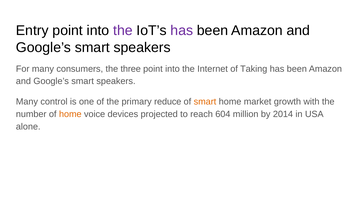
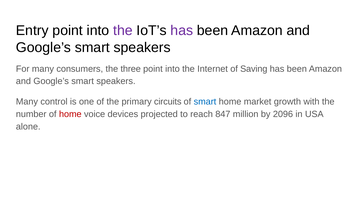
Taking: Taking -> Saving (254, 69)
reduce: reduce -> circuits (168, 102)
smart colour: orange -> blue (205, 102)
home colour: orange -> red (70, 114)
604: 604 -> 847 (223, 114)
2014: 2014 -> 2096 (283, 114)
